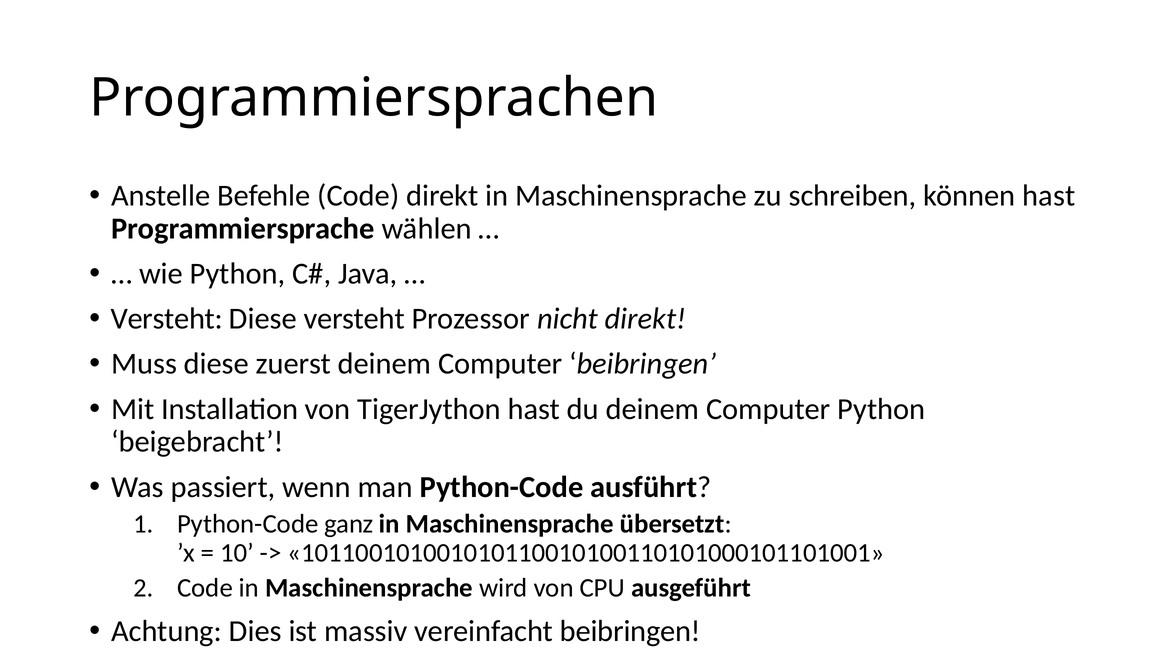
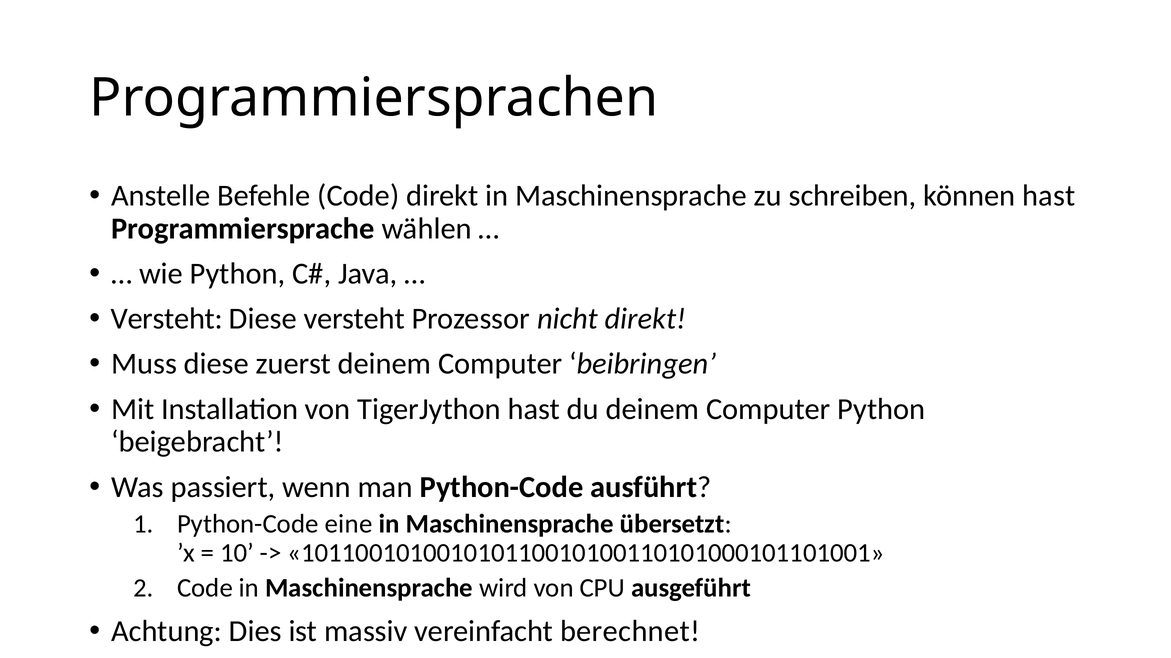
ganz: ganz -> eine (349, 524)
vereinfacht beibringen: beibringen -> berechnet (630, 632)
